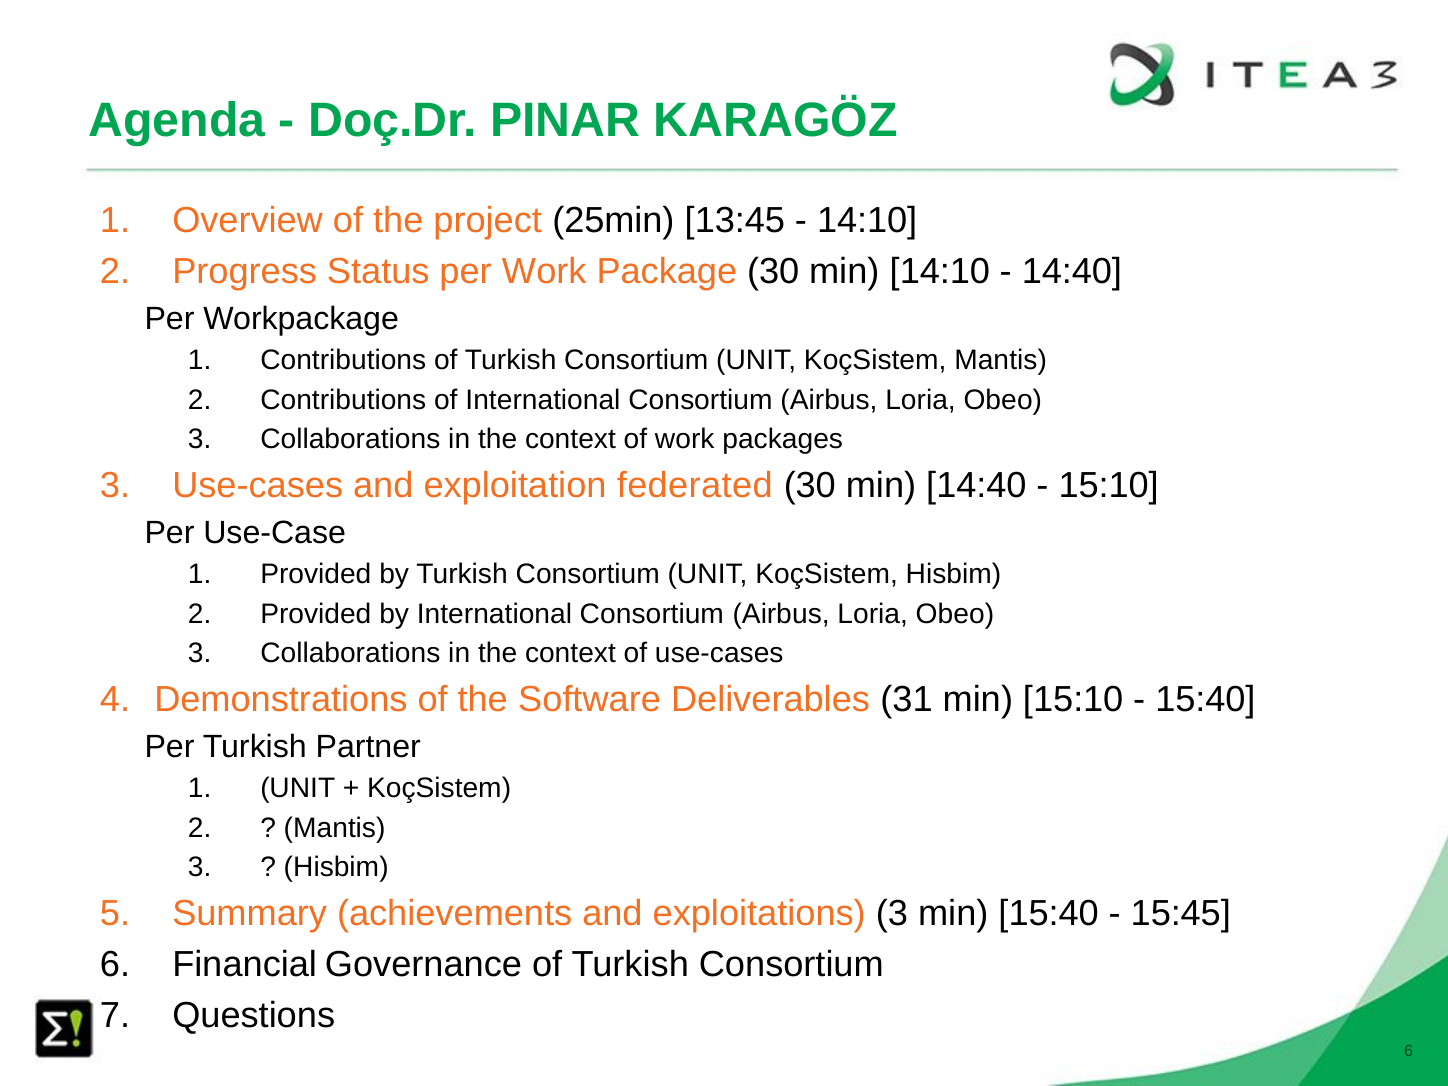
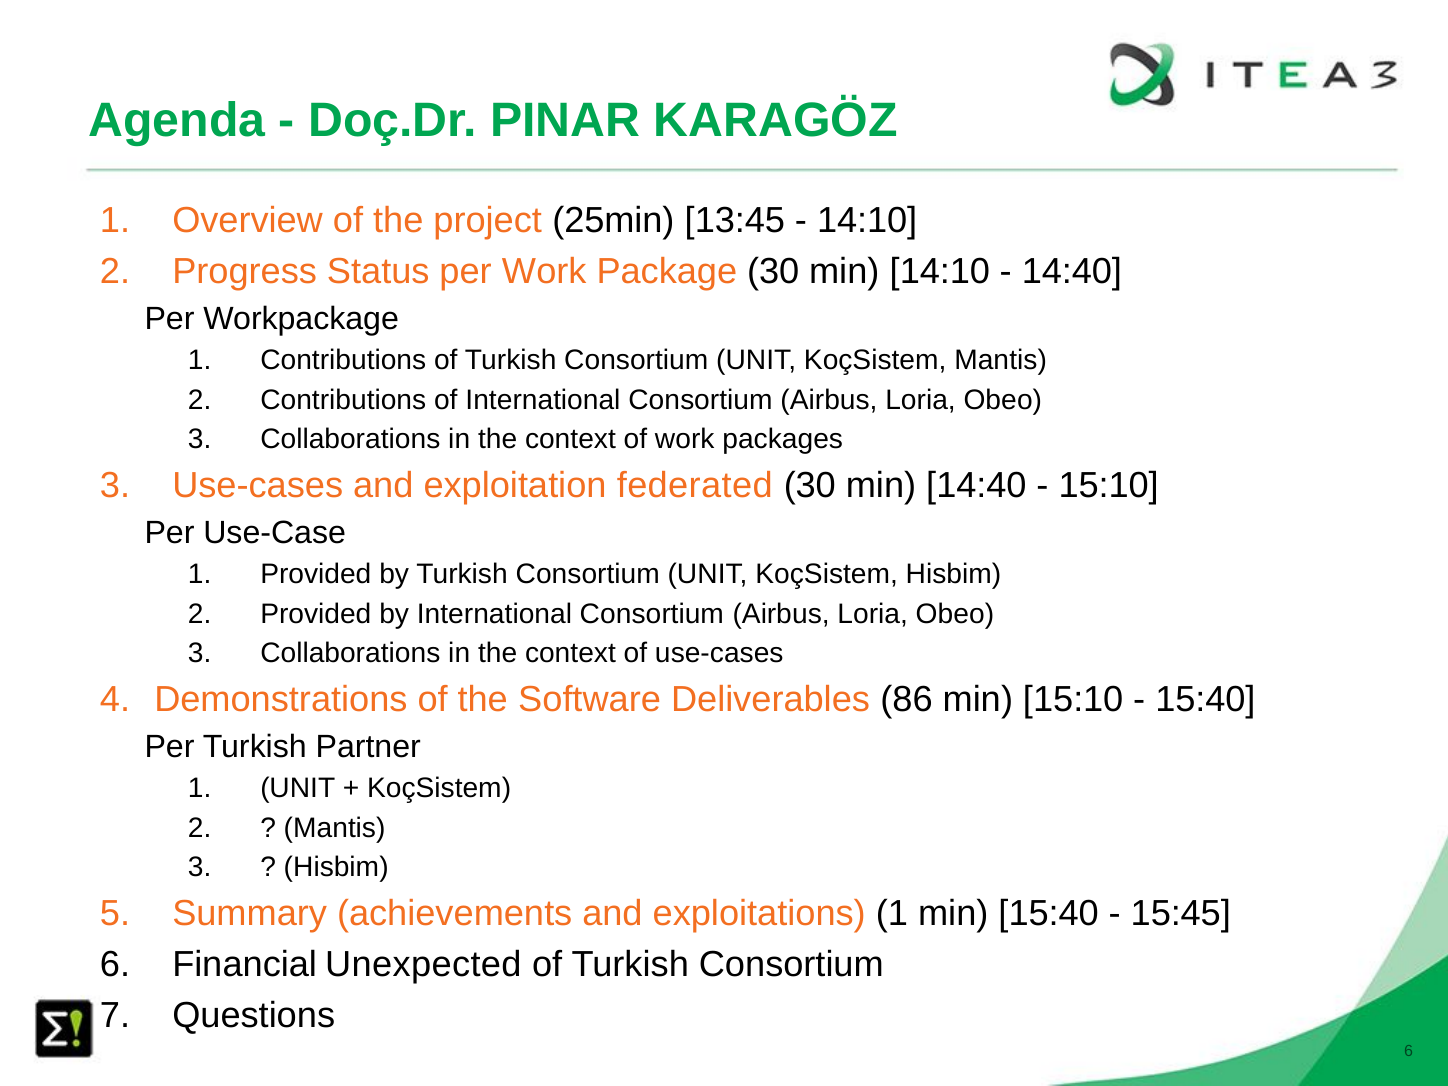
31: 31 -> 86 (907, 700)
exploitations 3: 3 -> 1 (892, 914)
Governance: Governance -> Unexpected (423, 965)
